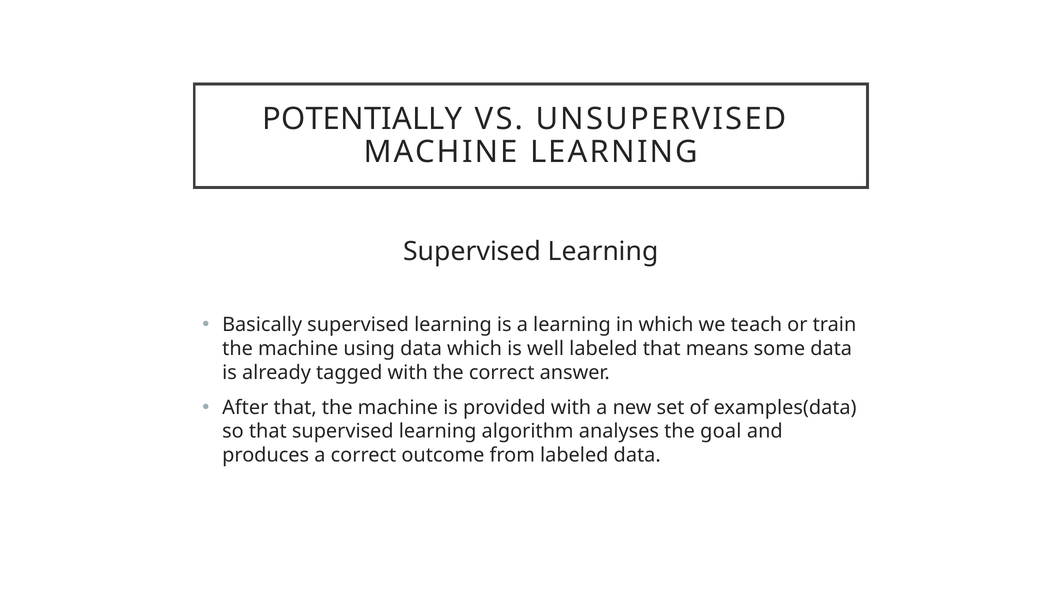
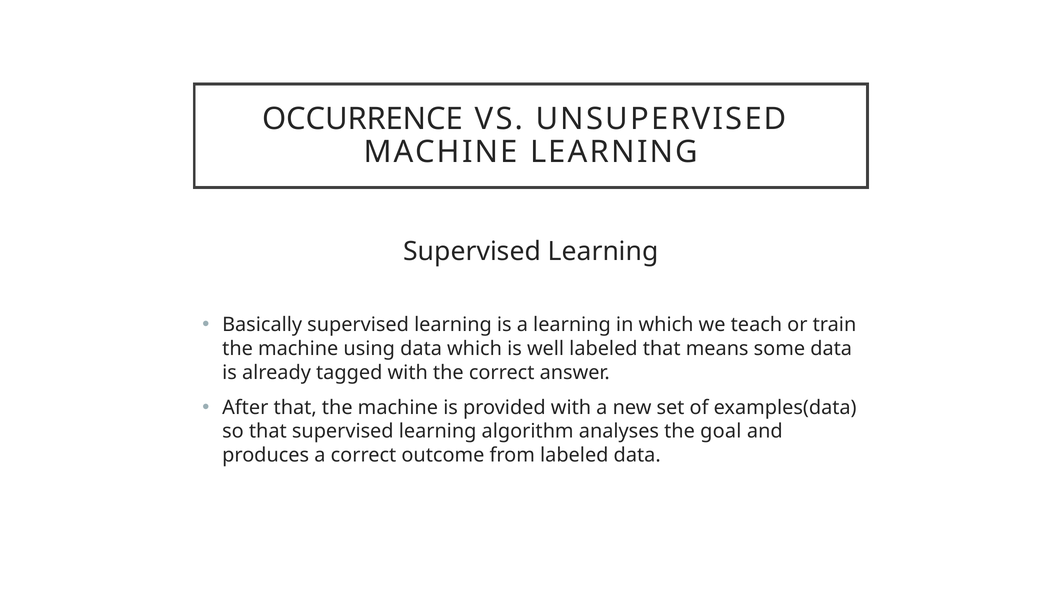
POTENTIALLY: POTENTIALLY -> OCCURRENCE (363, 119)
